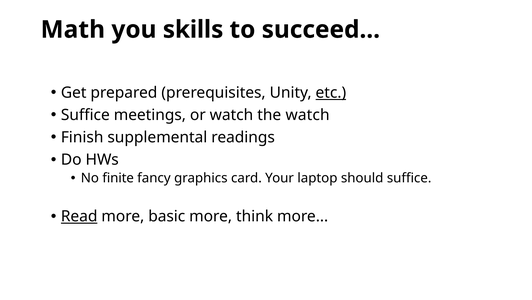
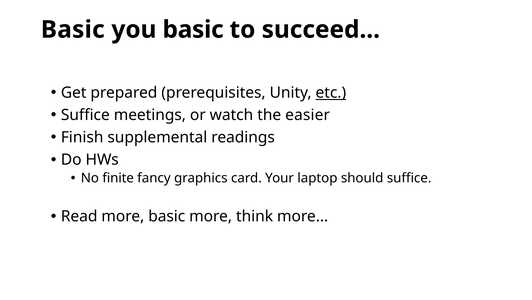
Math: Math -> Basic (73, 30)
you skills: skills -> basic (193, 30)
the watch: watch -> easier (308, 115)
Read underline: present -> none (79, 216)
